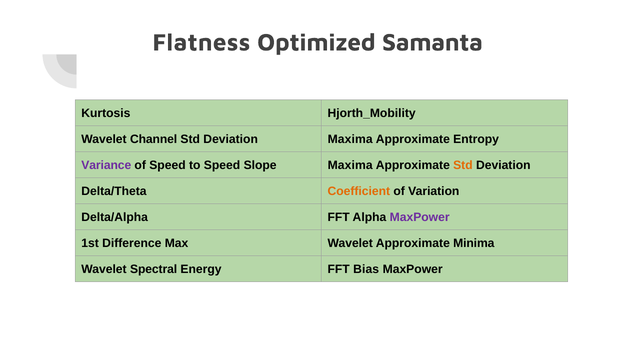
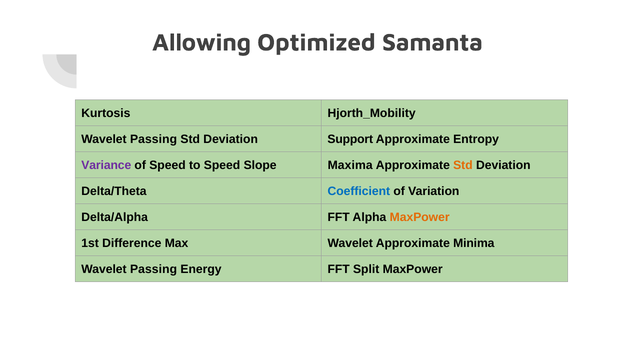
Flatness: Flatness -> Allowing (202, 42)
Channel: Channel -> Passing (154, 139)
Deviation Maxima: Maxima -> Support (350, 139)
Coefficient colour: orange -> blue (359, 191)
MaxPower colour: purple -> orange (420, 217)
Spectral: Spectral -> Passing (154, 269)
Bias: Bias -> Split (366, 269)
